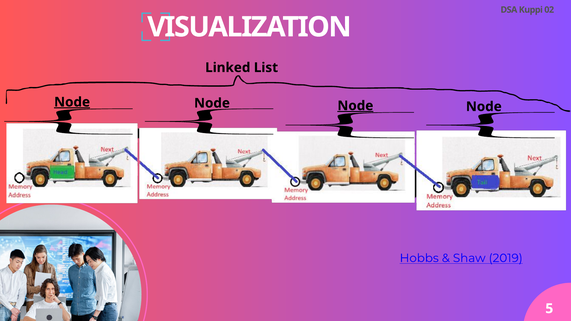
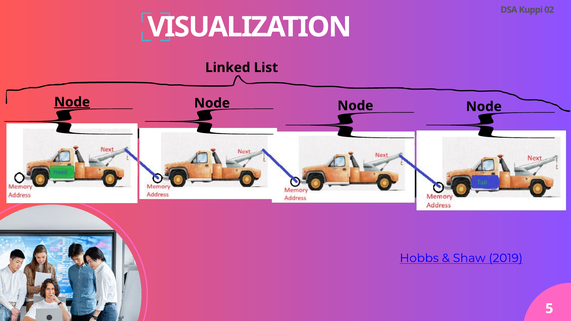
Node underline: present -> none (355, 106)
